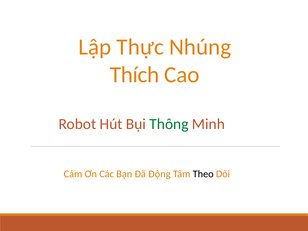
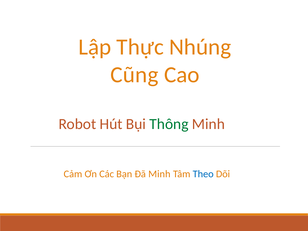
Thích: Thích -> Cũng (134, 75)
Đã Động: Động -> Minh (159, 174)
Theo colour: black -> blue (203, 174)
